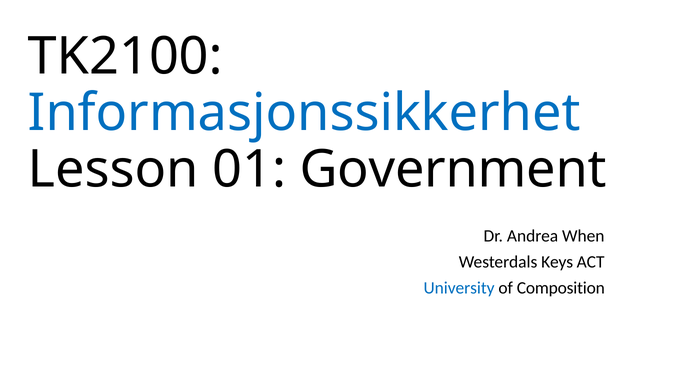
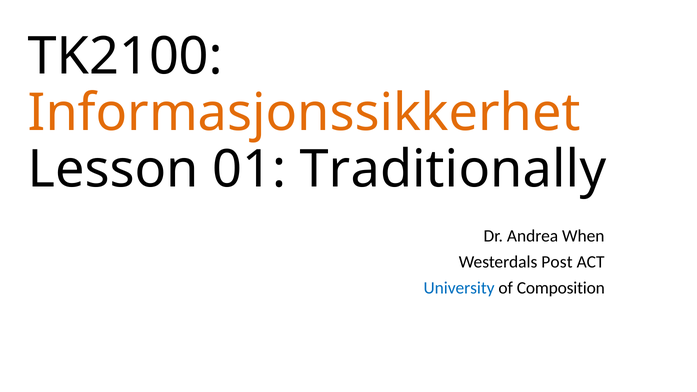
Informasjonssikkerhet colour: blue -> orange (304, 113)
Government: Government -> Traditionally (453, 169)
Keys: Keys -> Post (557, 262)
